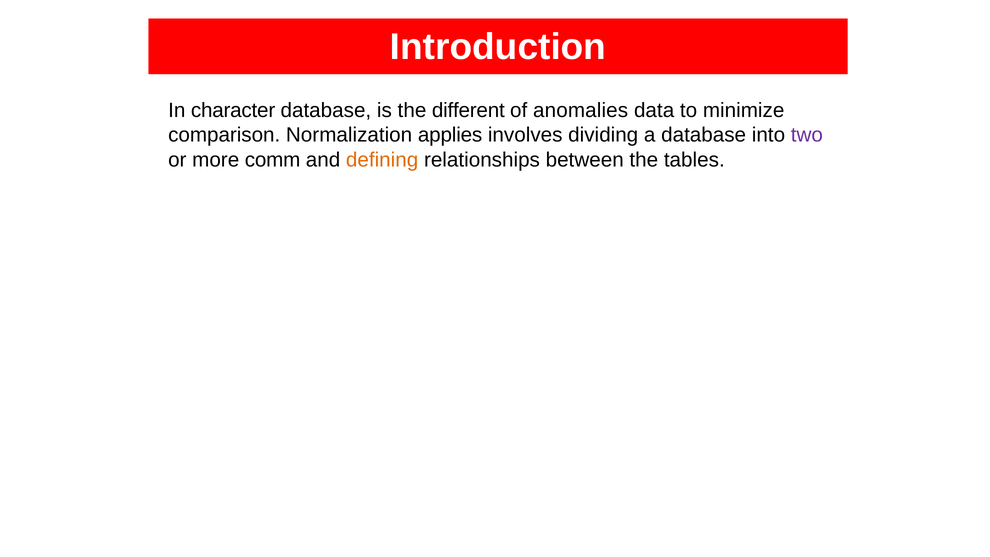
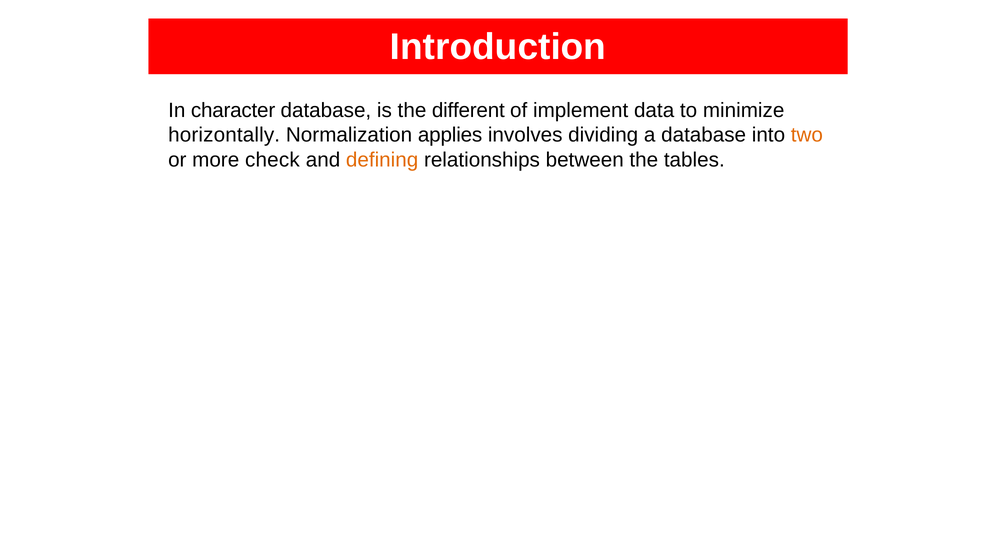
anomalies: anomalies -> implement (581, 110)
comparison: comparison -> horizontally (224, 135)
two colour: purple -> orange (807, 135)
comm: comm -> check (272, 160)
